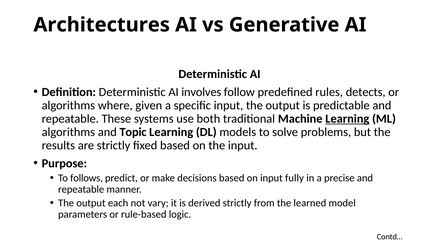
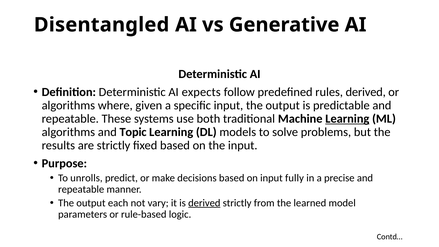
Architectures: Architectures -> Disentangled (102, 25)
involves: involves -> expects (201, 92)
rules detects: detects -> derived (366, 92)
follows: follows -> unrolls (86, 178)
derived underline: none -> present (204, 203)
